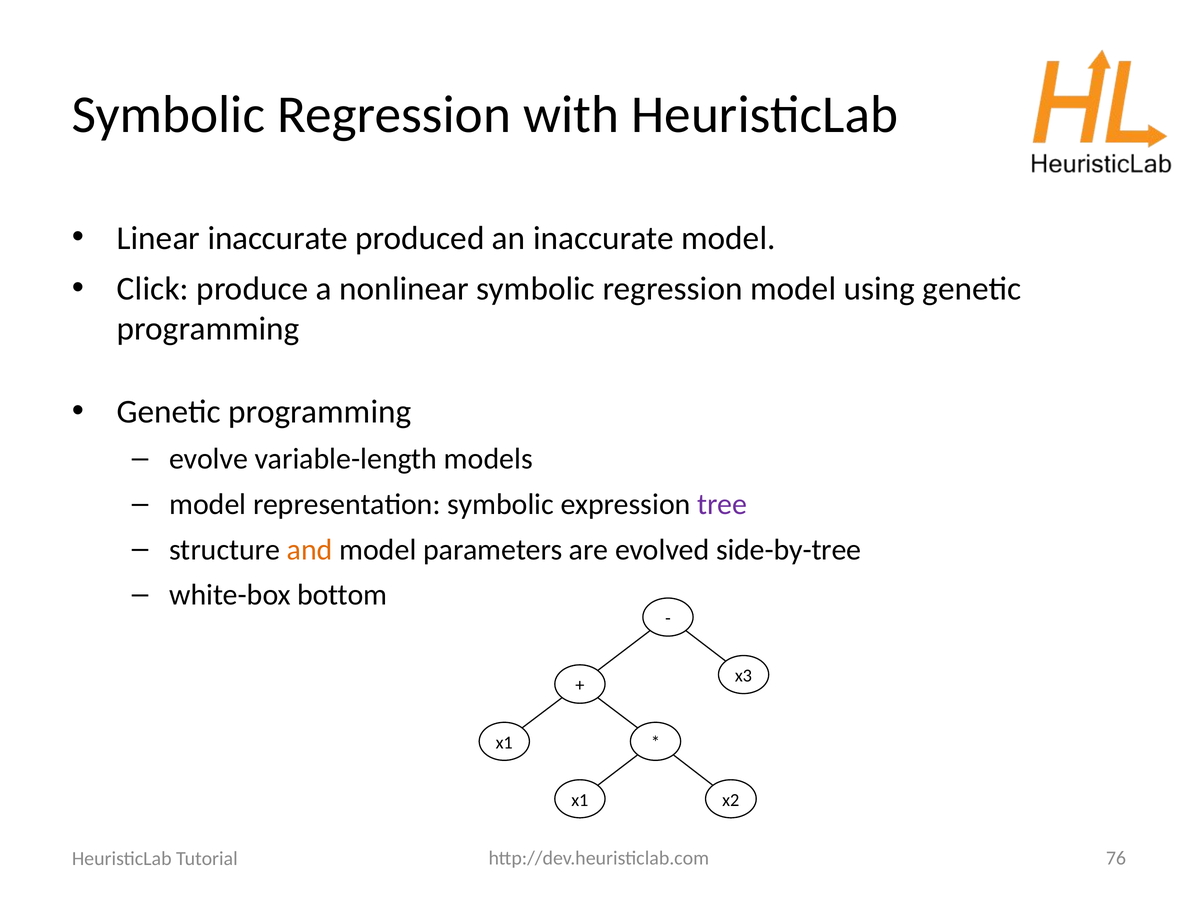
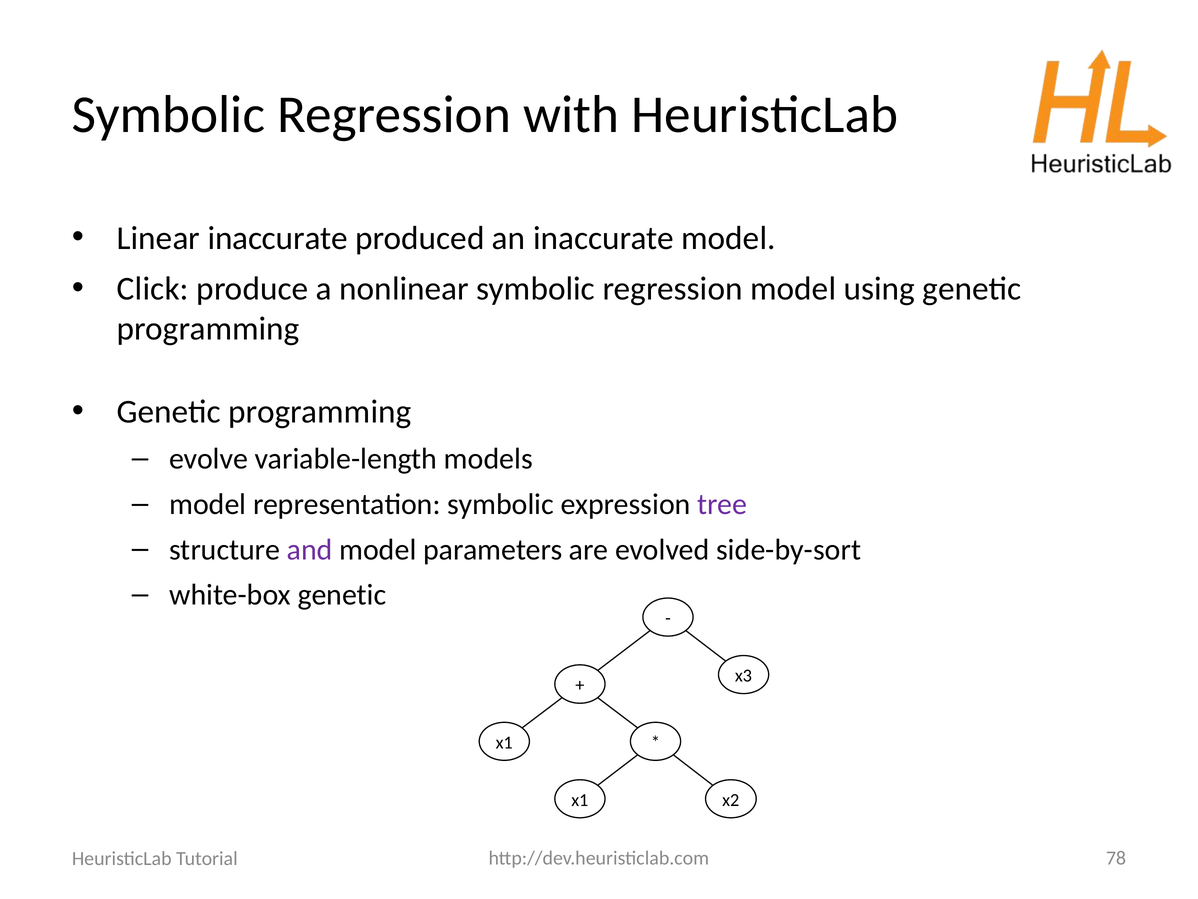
and colour: orange -> purple (310, 549)
side-by-tree: side-by-tree -> side-by-sort (789, 549)
white-box bottom: bottom -> genetic (342, 595)
76: 76 -> 78 (1116, 858)
